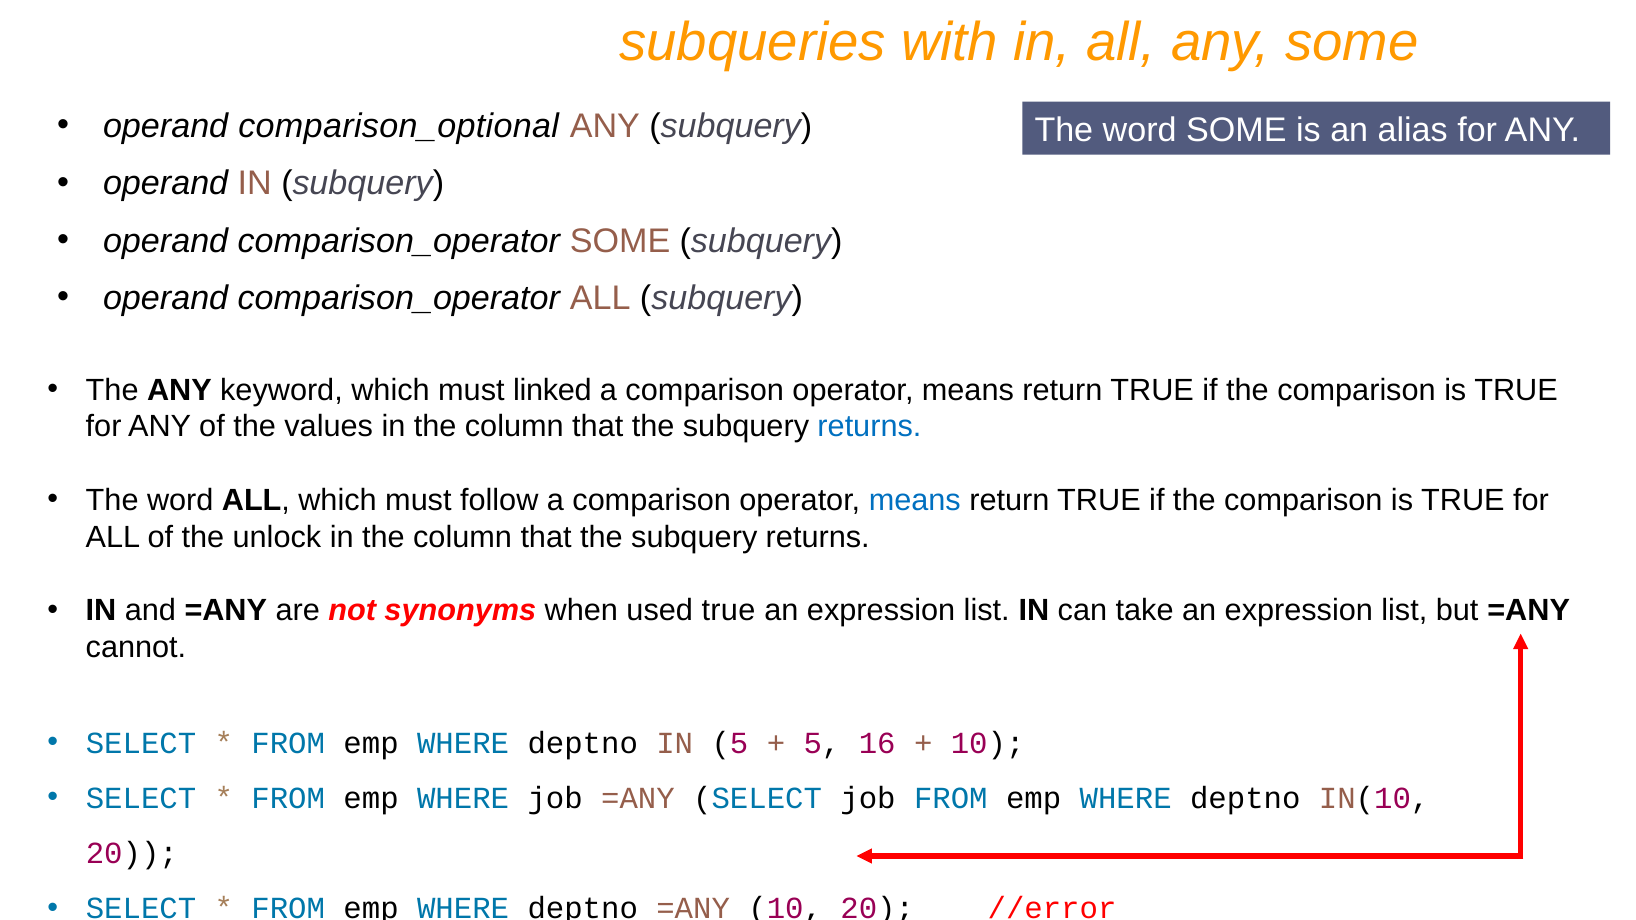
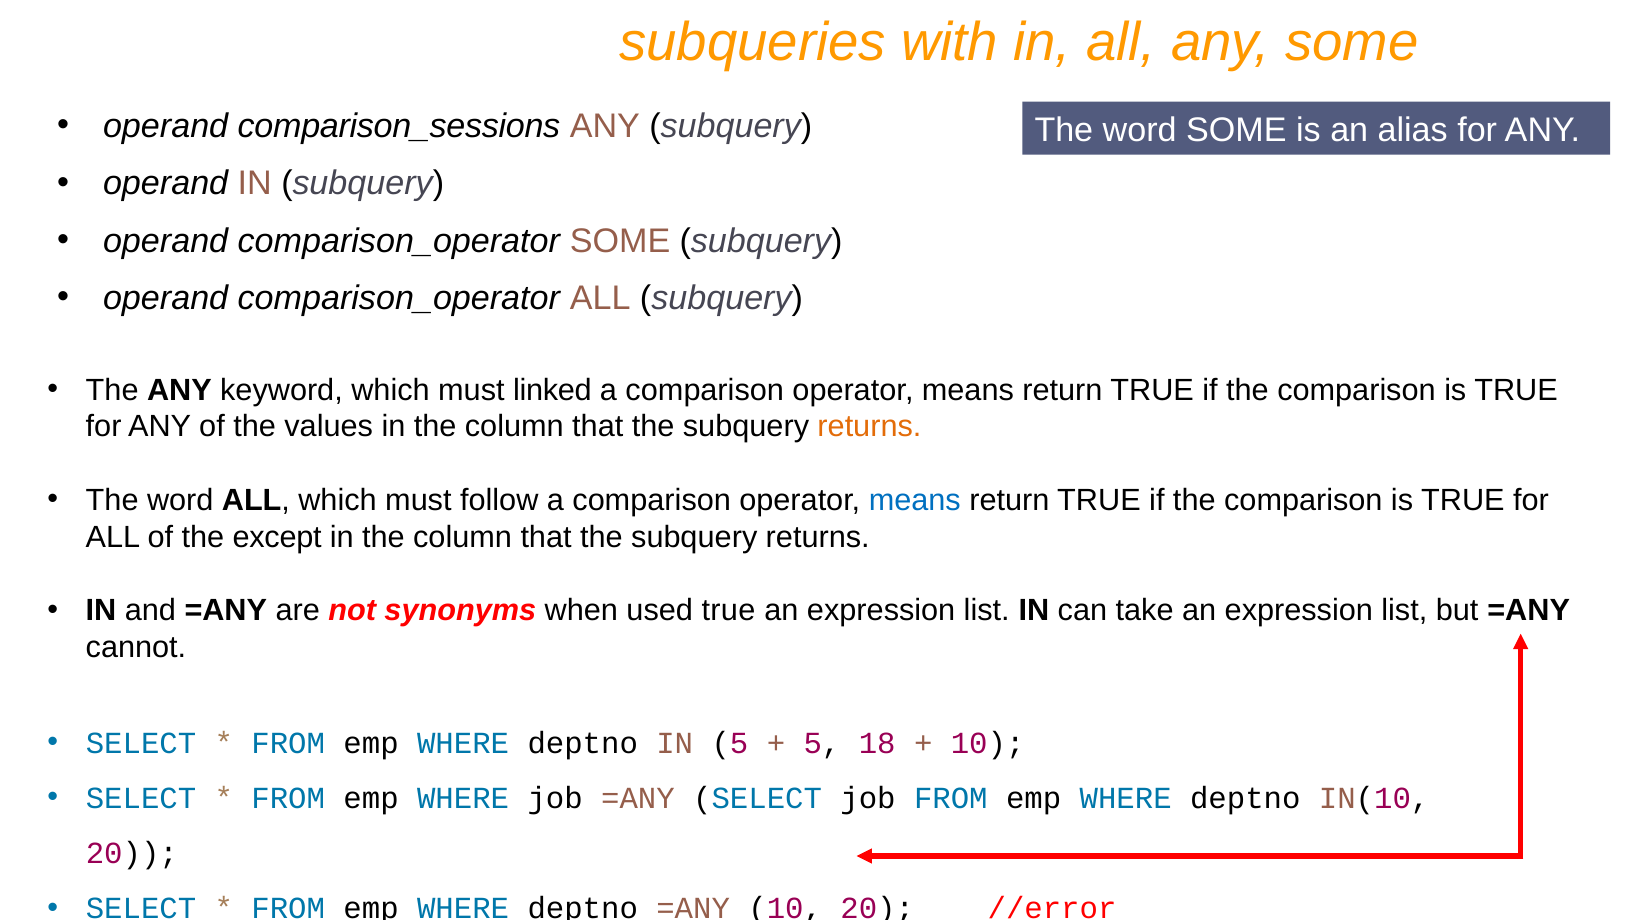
comparison_optional: comparison_optional -> comparison_sessions (399, 127)
returns colour: blue -> orange (869, 427)
unlock: unlock -> except (277, 537)
16: 16 -> 18 (877, 743)
